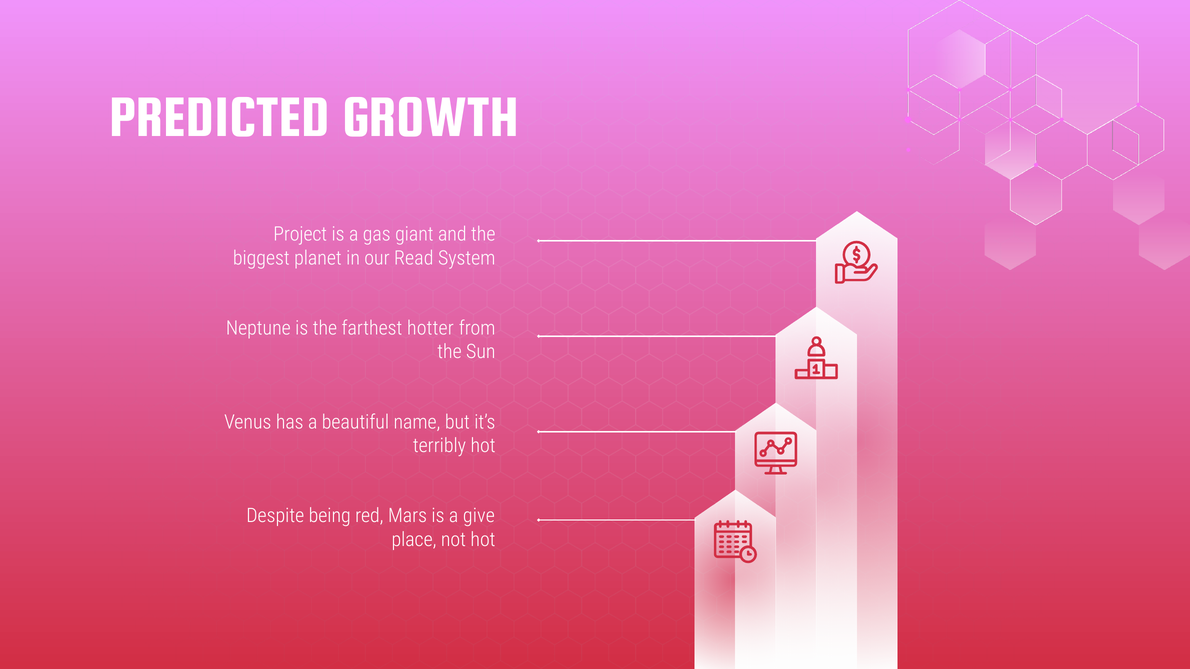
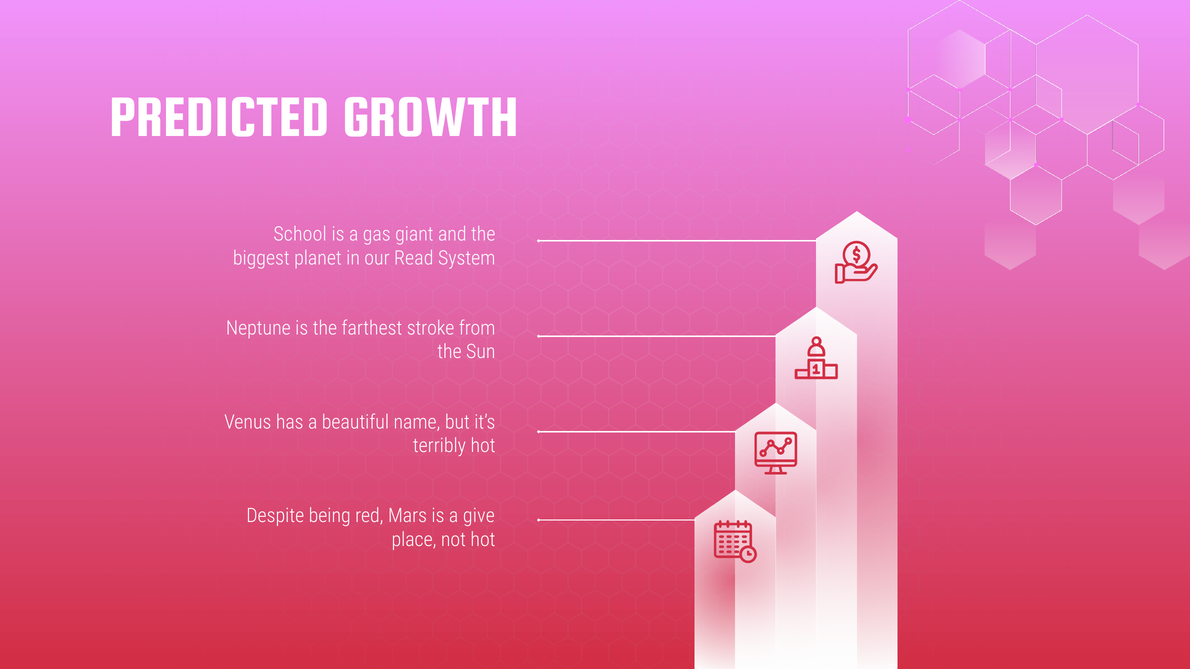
Project: Project -> School (300, 234)
hotter: hotter -> stroke (431, 328)
